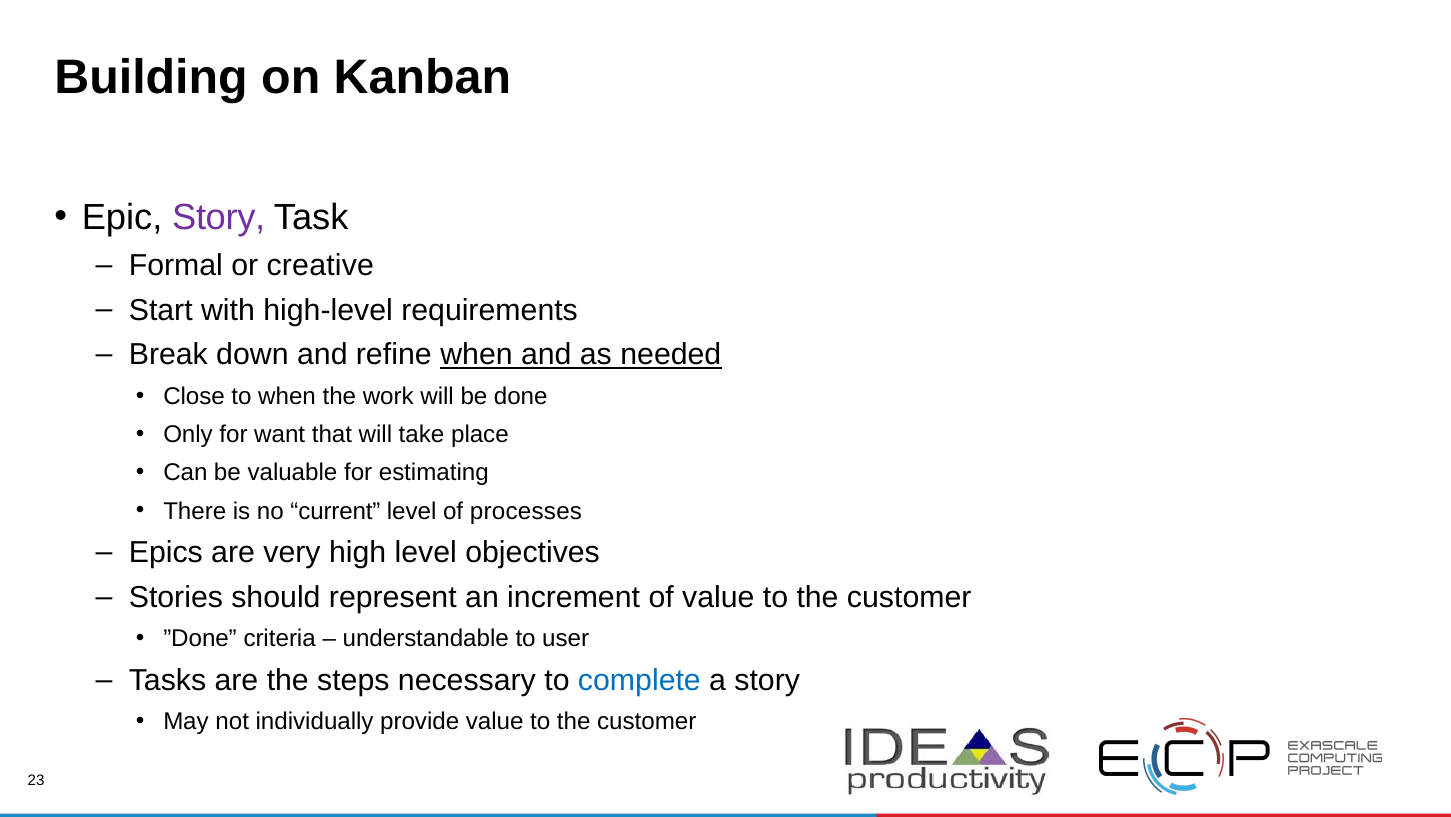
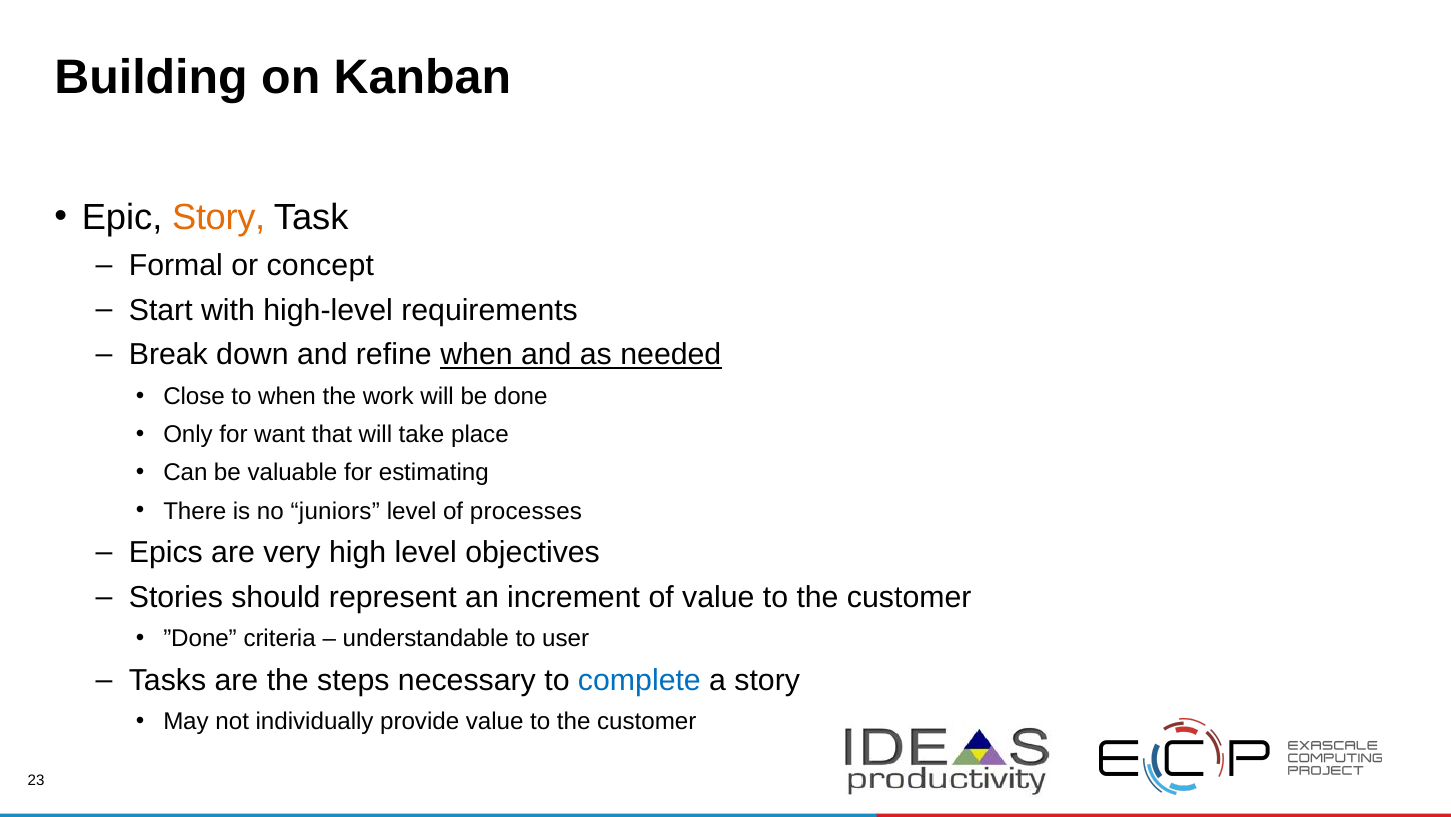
Story colour: purple -> orange (219, 217)
creative: creative -> concept (320, 265)
current: current -> juniors (335, 511)
